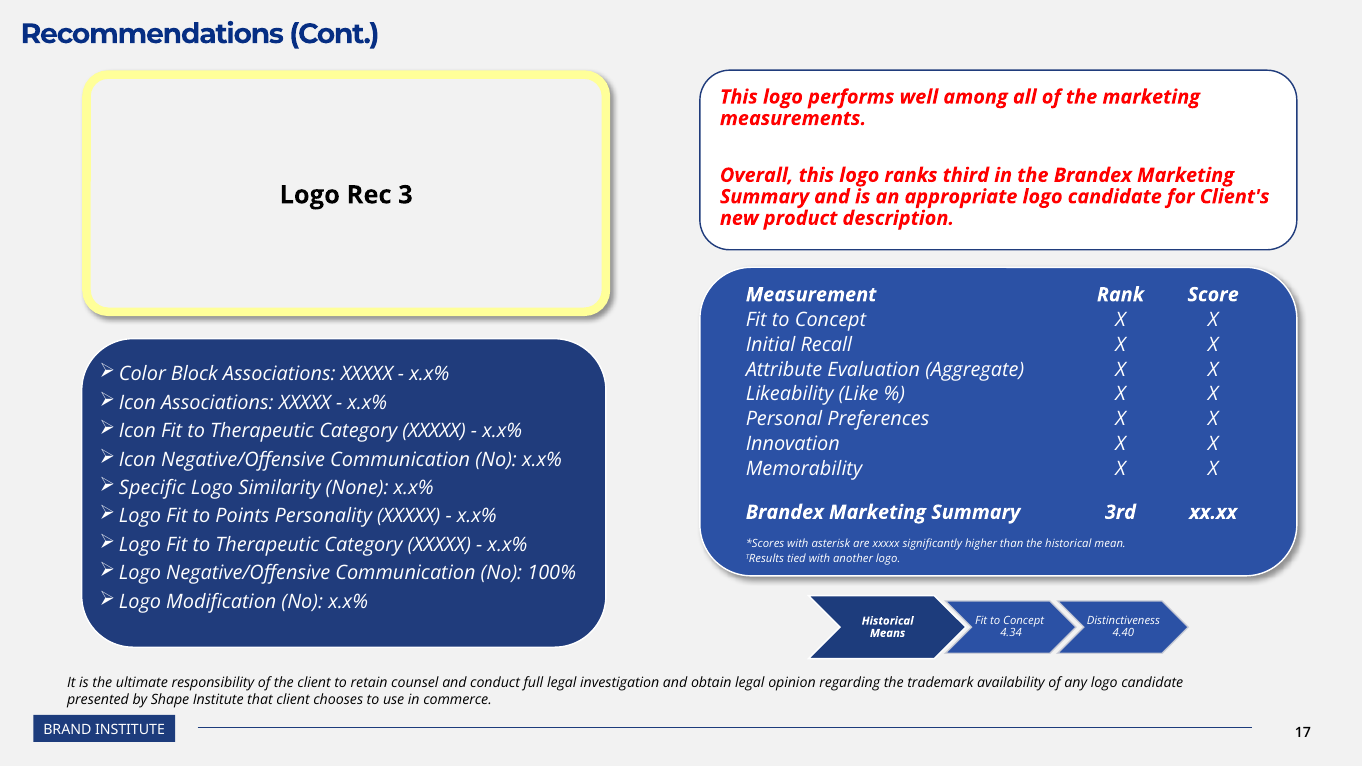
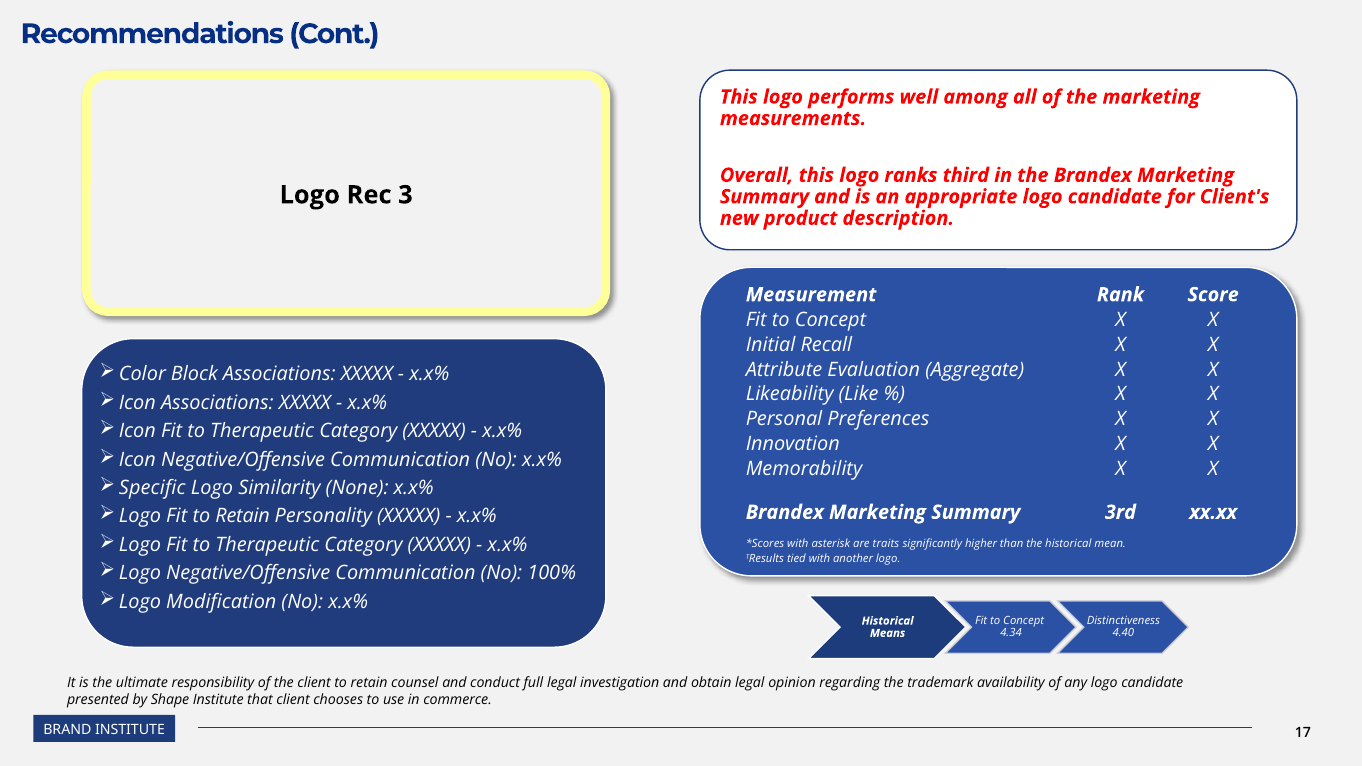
Fit to Points: Points -> Retain (243, 516)
are xxxxx: xxxxx -> traits (886, 544)
